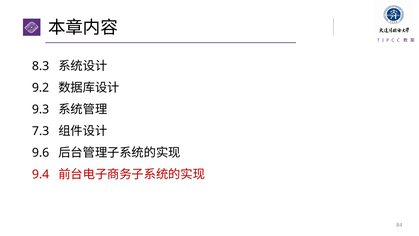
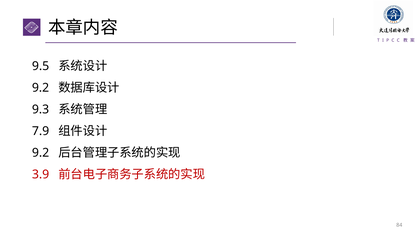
8.3: 8.3 -> 9.5 (41, 66)
7.3: 7.3 -> 7.9 (41, 131)
9.6: 9.6 -> 9.2 (41, 153)
9.4: 9.4 -> 3.9 (41, 174)
